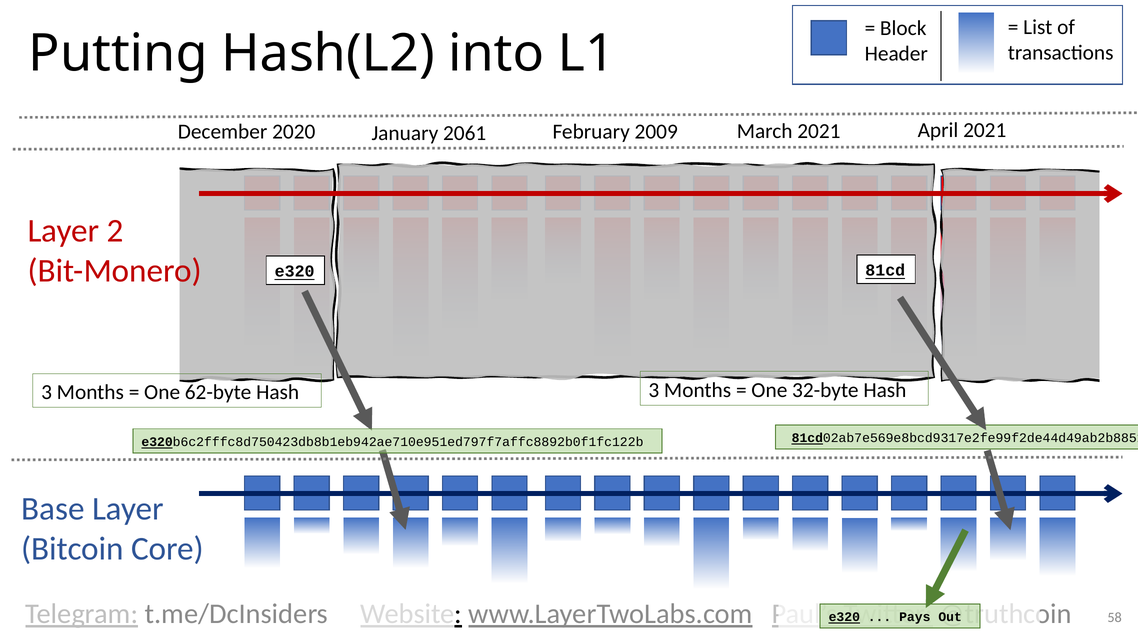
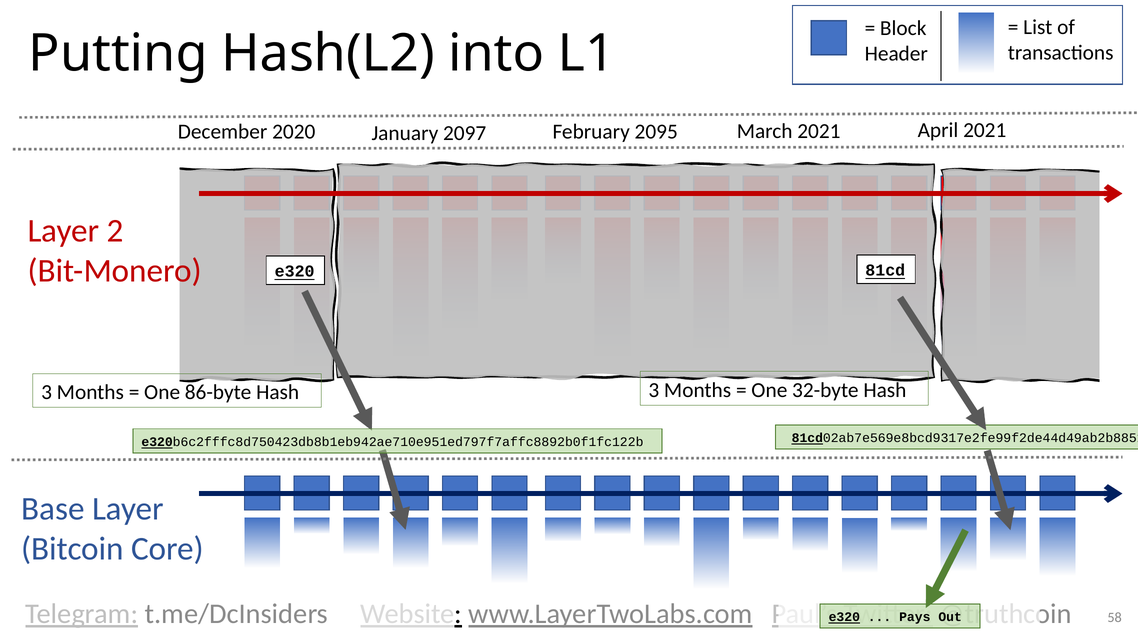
2061: 2061 -> 2097 (465, 133)
2009: 2009 -> 2095 (656, 132)
62-byte: 62-byte -> 86-byte (218, 392)
